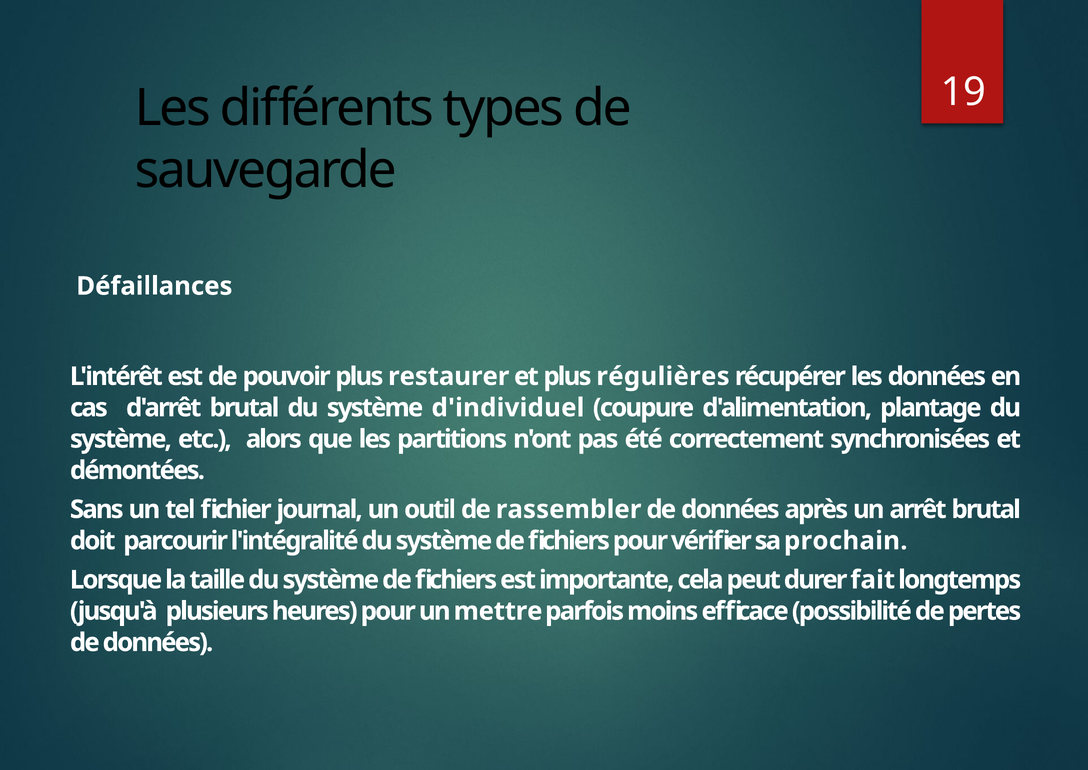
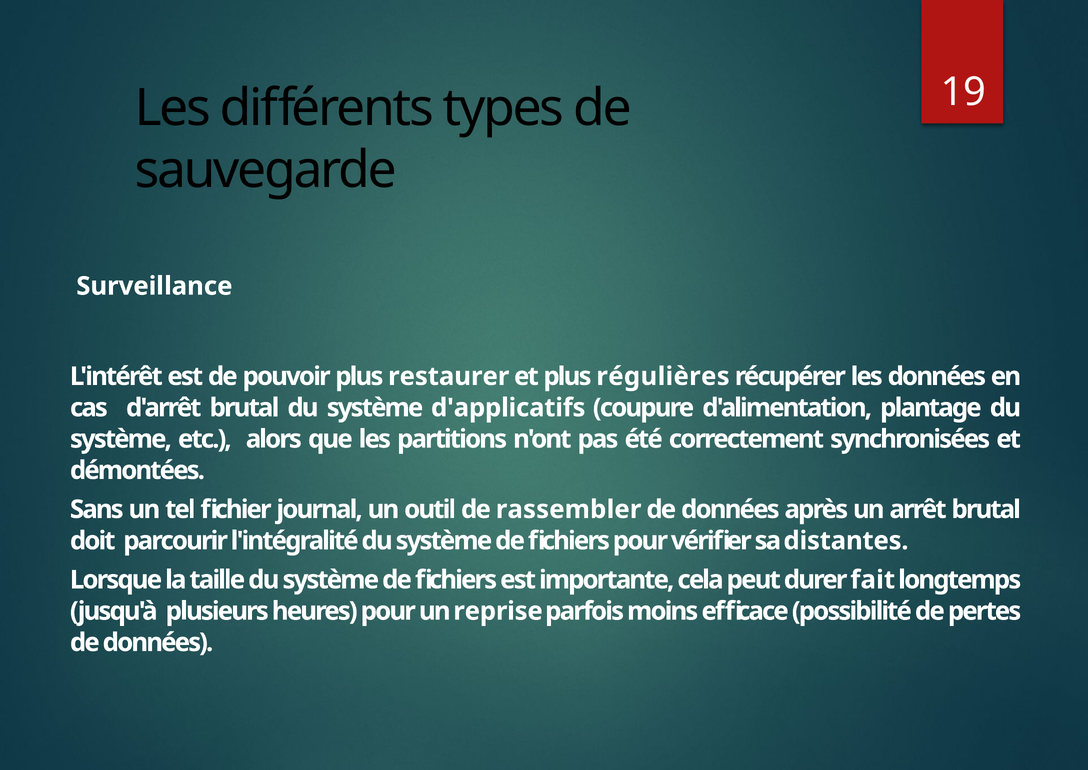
Défaillances: Défaillances -> Surveillance (154, 286)
d'individuel: d'individuel -> d'applicatifs (508, 407)
prochain: prochain -> distantes (846, 540)
mettre: mettre -> reprise (498, 611)
